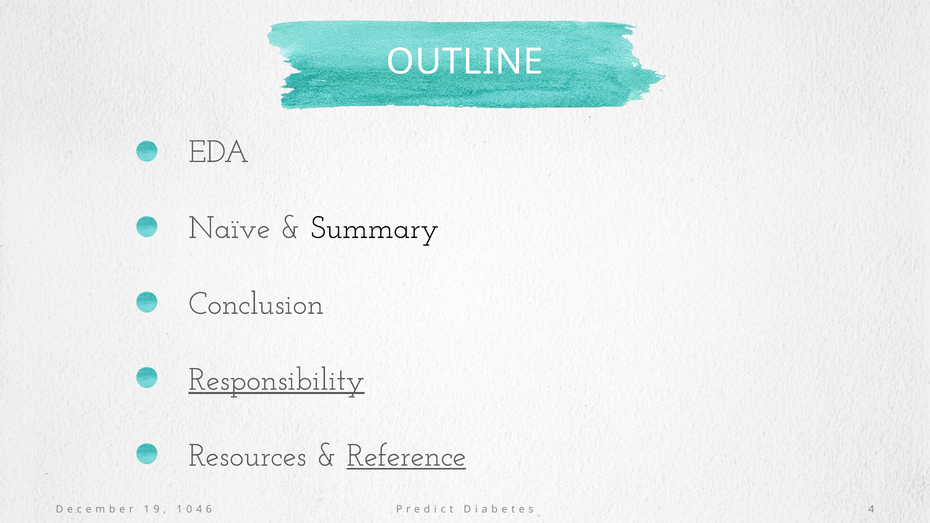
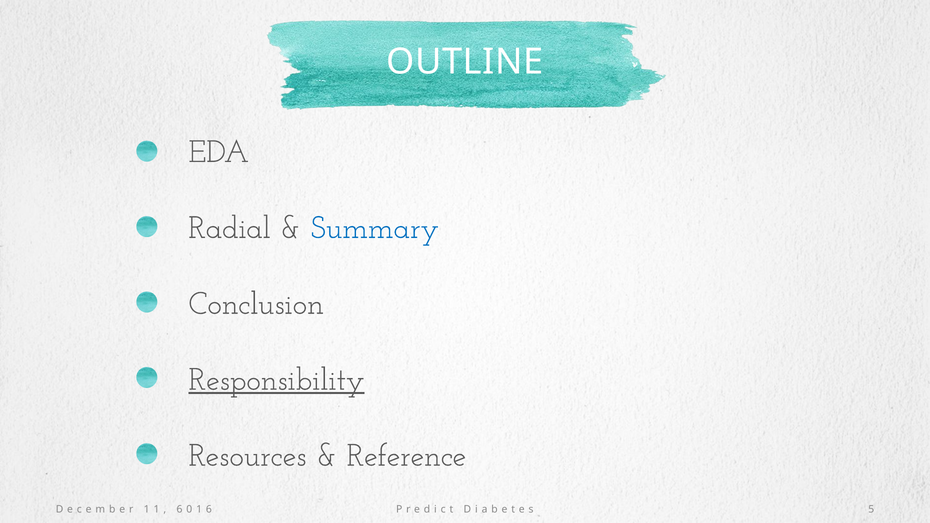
Naïve: Naïve -> Radial (230, 228)
Summary colour: black -> blue (375, 228)
Reference underline: present -> none (406, 456)
9: 9 -> 1 (156, 510)
1: 1 -> 6 (180, 510)
4: 4 -> 1 (199, 510)
4: 4 -> 5 (871, 510)
